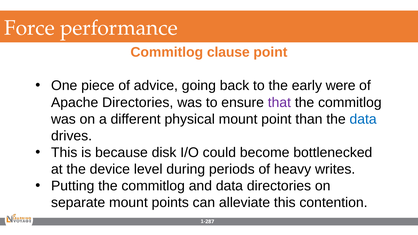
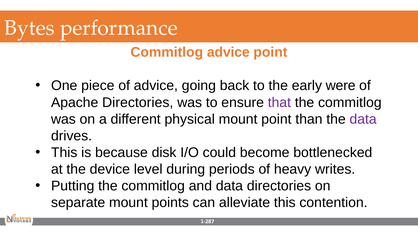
Force: Force -> Bytes (29, 28)
Commitlog clause: clause -> advice (228, 52)
data colour: blue -> purple (363, 119)
